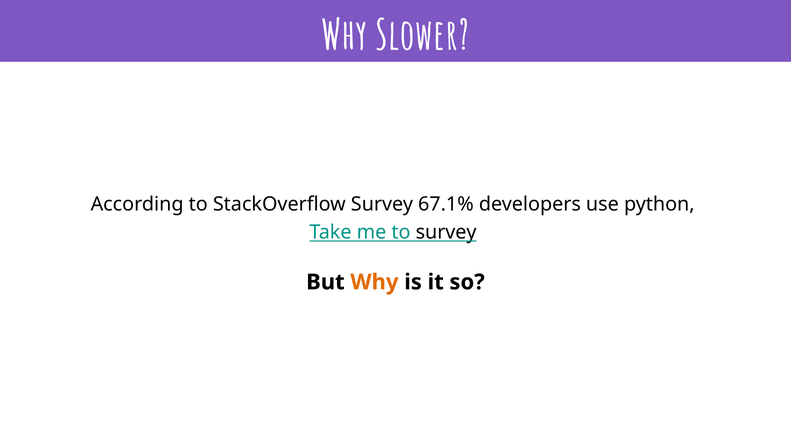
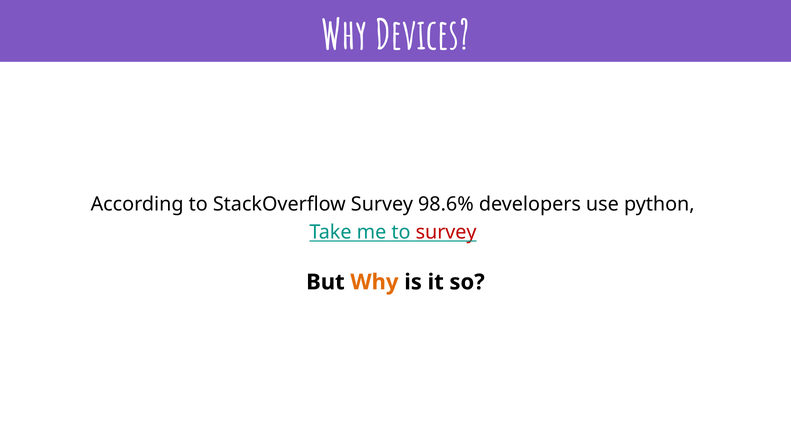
Slower: Slower -> Devices (422, 36)
67.1%: 67.1% -> 98.6% (446, 204)
survey colour: black -> red (446, 232)
